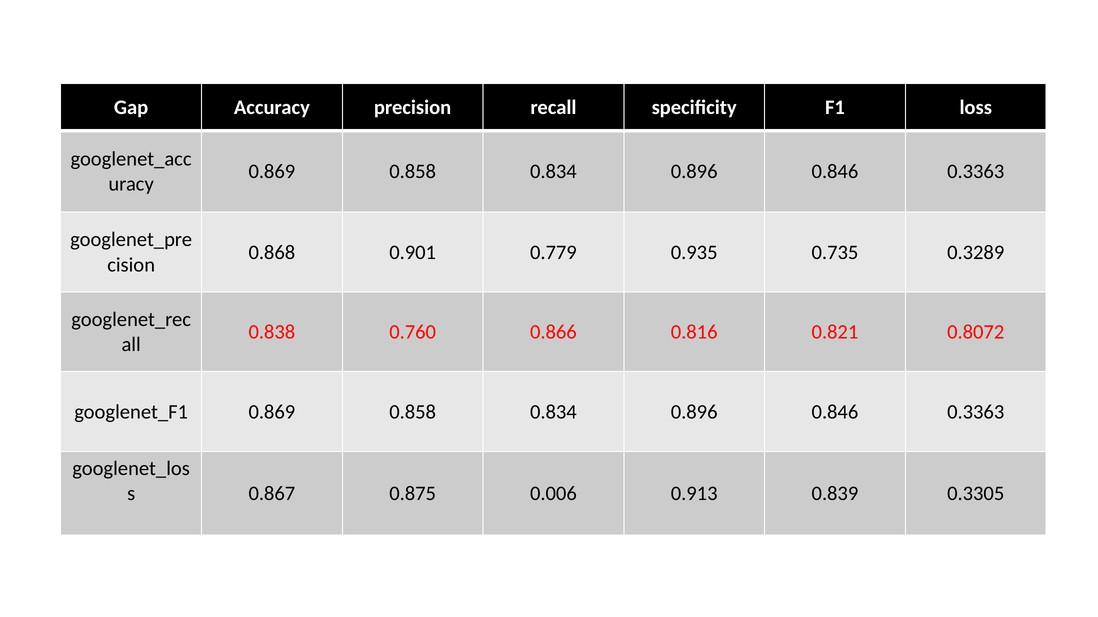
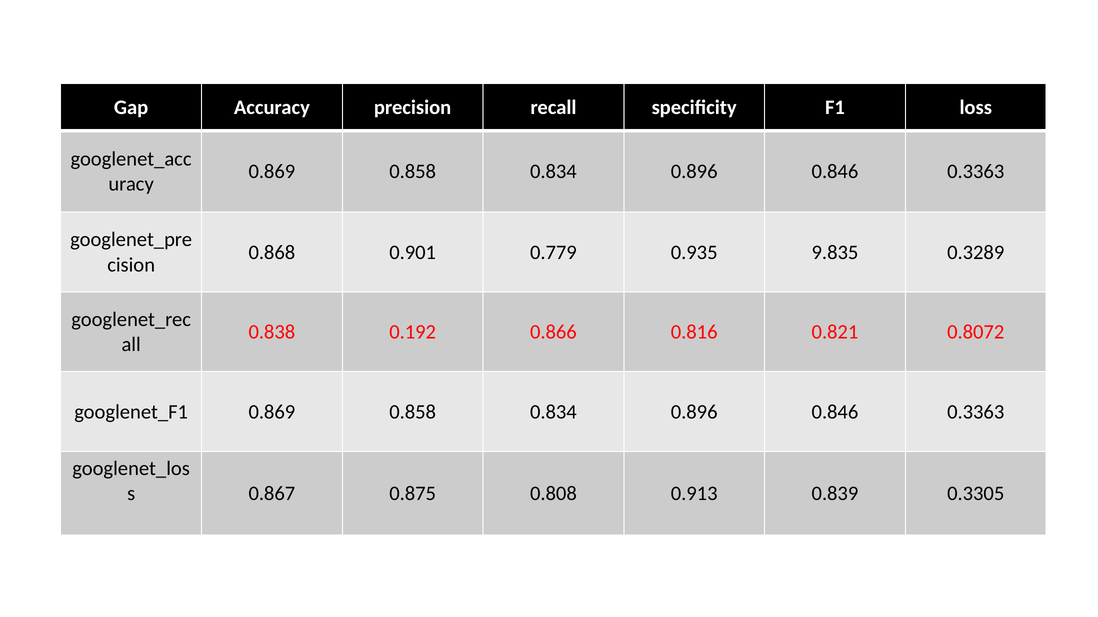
0.735: 0.735 -> 9.835 (835, 252)
0.760: 0.760 -> 0.192 (413, 332)
0.006: 0.006 -> 0.808 (553, 494)
